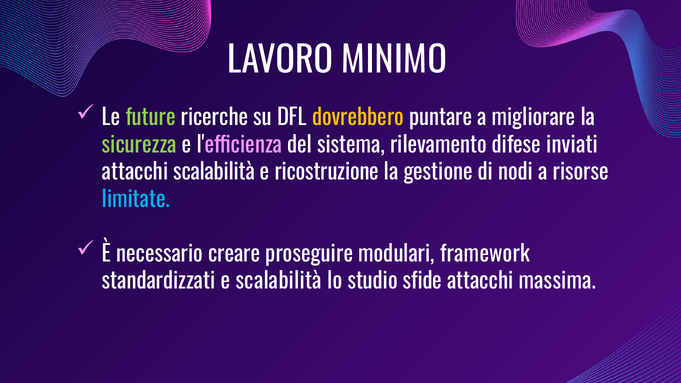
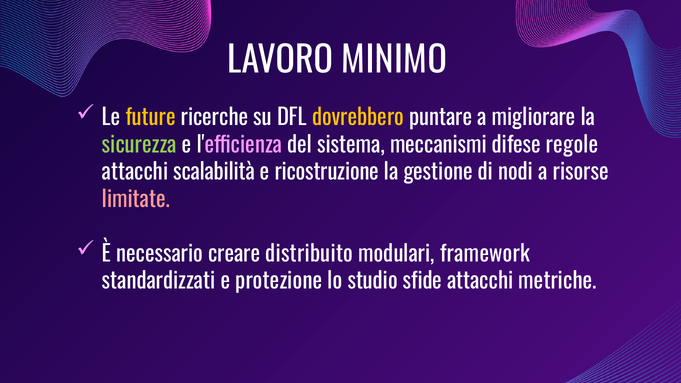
future colour: light green -> yellow (151, 118)
rilevamento: rilevamento -> meccanismi (438, 145)
inviati: inviati -> regole (572, 145)
limitate colour: light blue -> pink (136, 200)
proseguire: proseguire -> distribuito (309, 254)
e scalabilità: scalabilità -> protezione (279, 281)
massima: massima -> metriche (558, 281)
